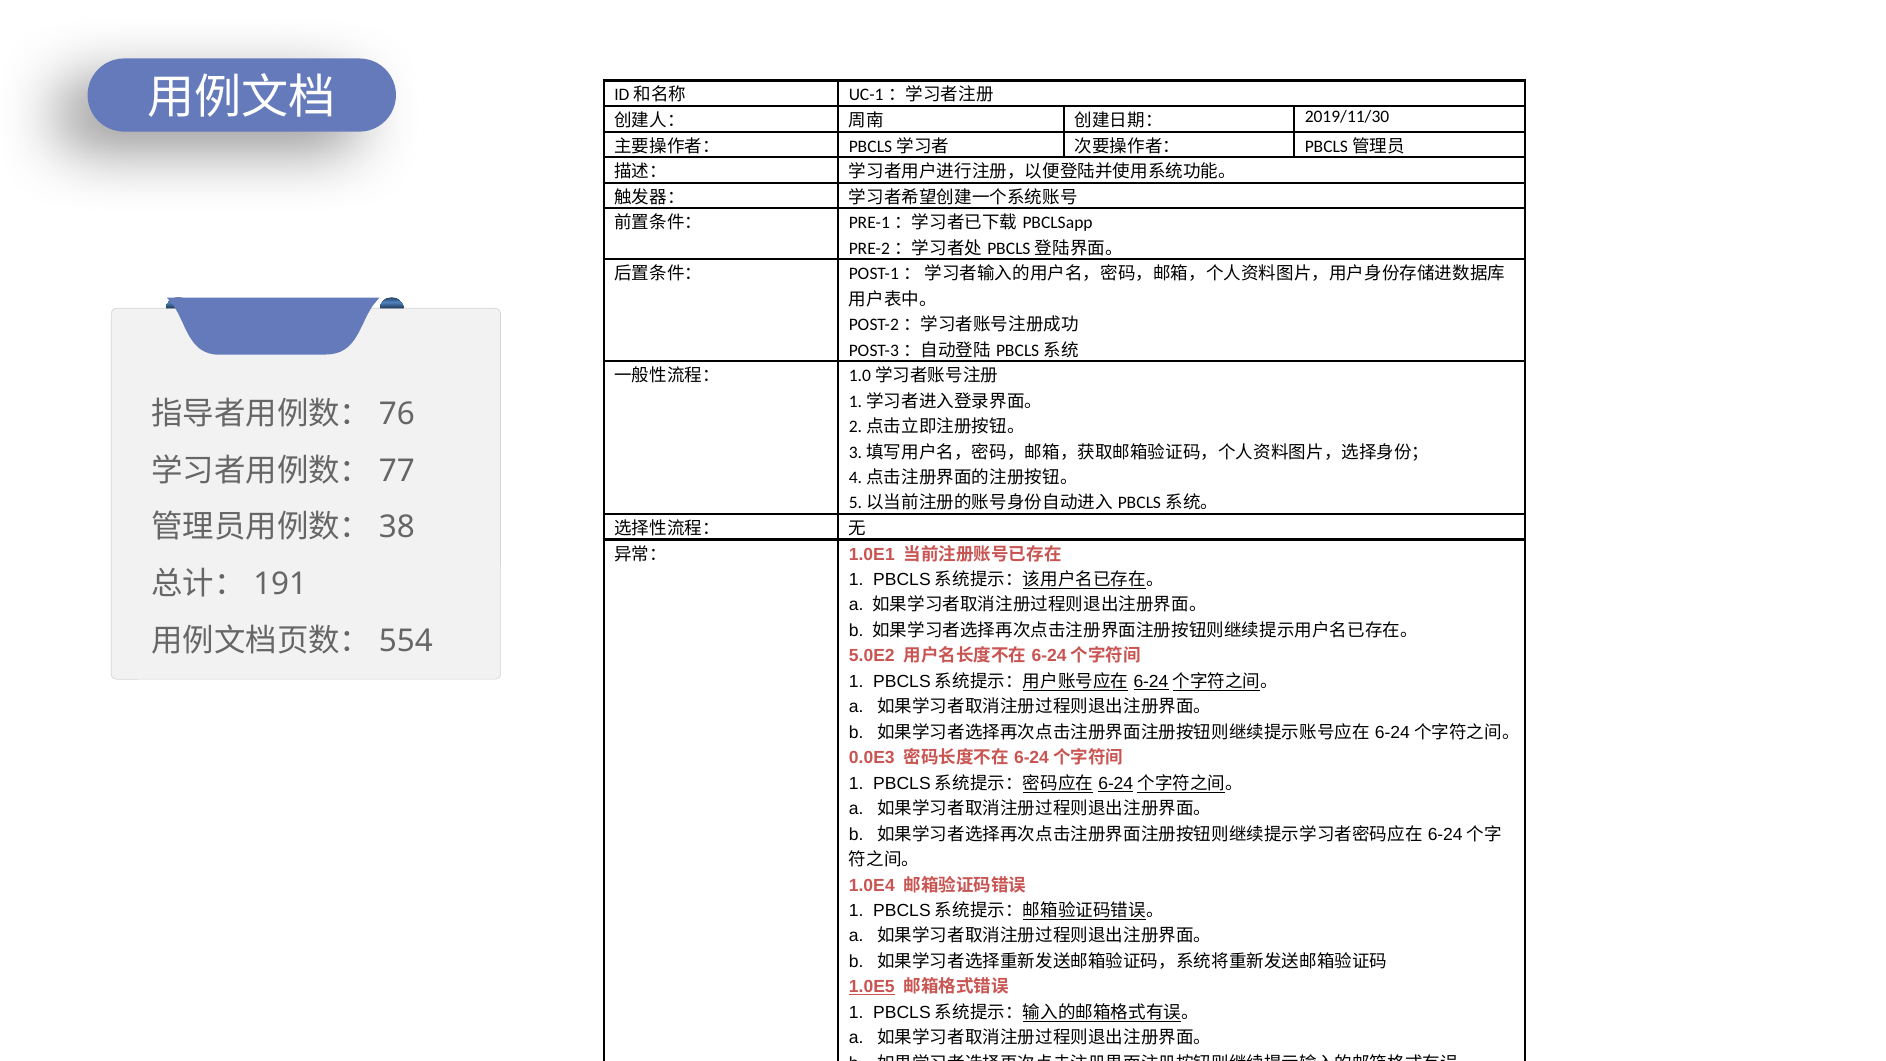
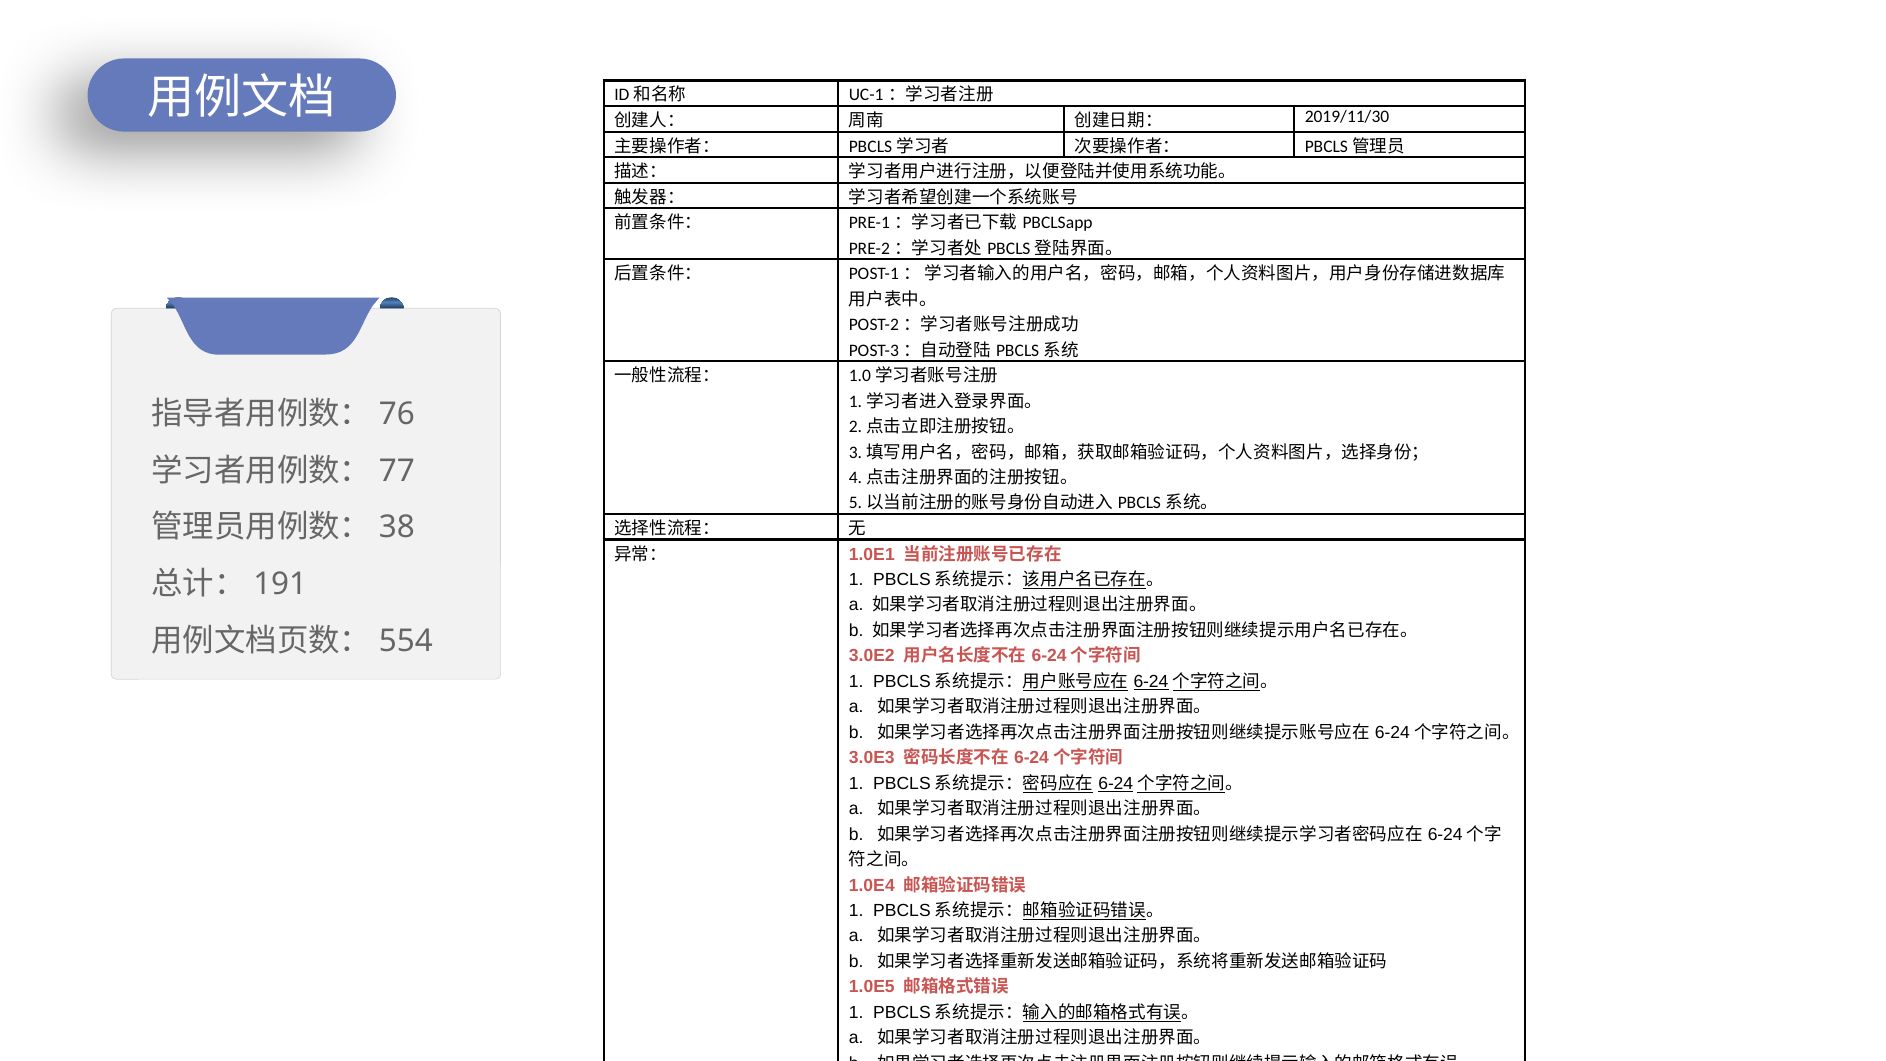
5.0E2: 5.0E2 -> 3.0E2 (872, 656)
0.0E3: 0.0E3 -> 3.0E3 (872, 758)
1.0E5 underline: present -> none (872, 987)
